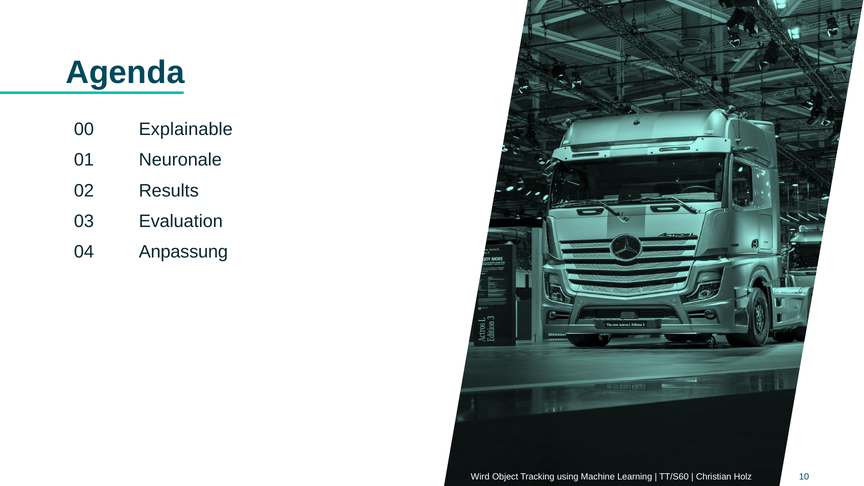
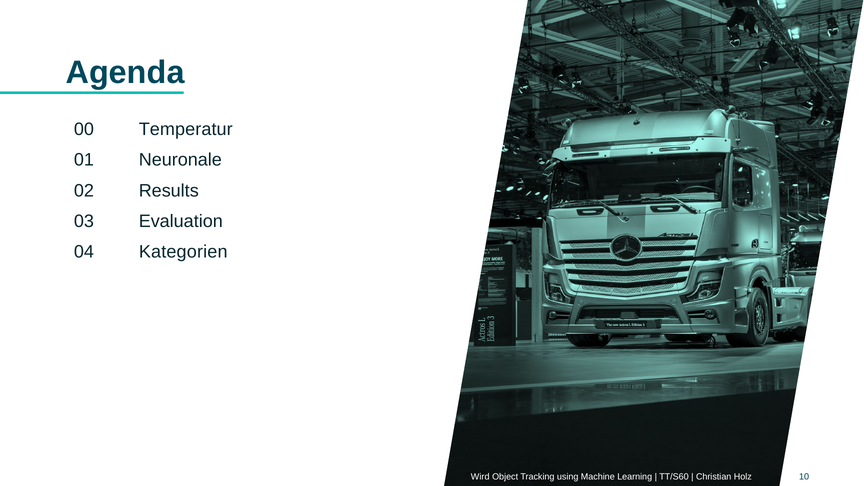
Explainable: Explainable -> Temperatur (186, 129)
Anpassung: Anpassung -> Kategorien (183, 252)
